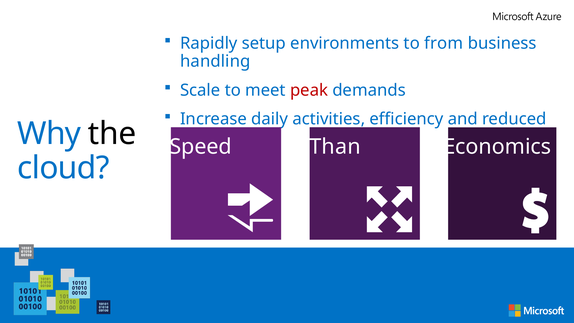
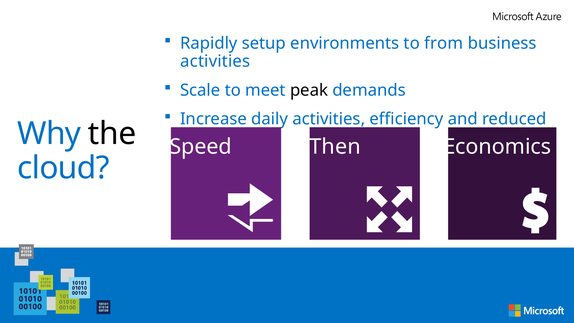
handling: handling -> activities (215, 61)
peak colour: red -> black (309, 90)
Than: Than -> Then (335, 147)
